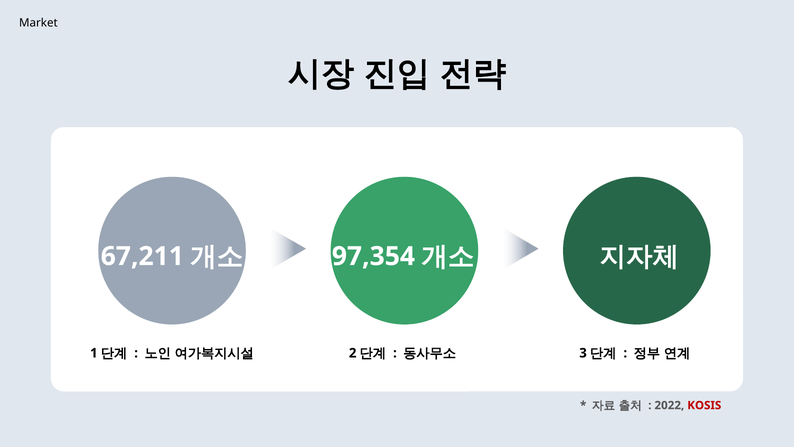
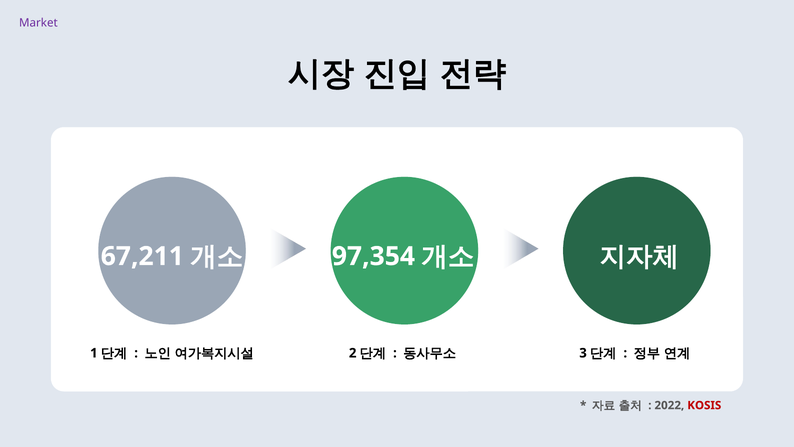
Market colour: black -> purple (38, 23)
